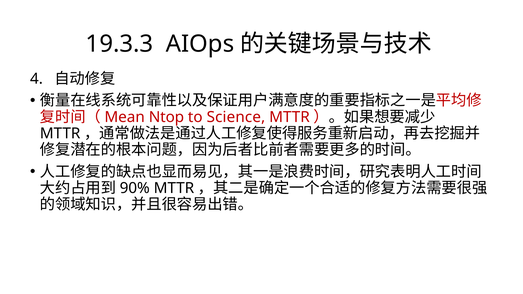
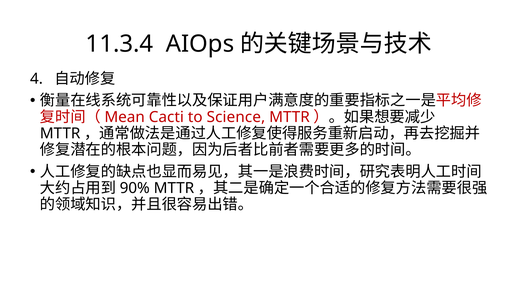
19.3.3: 19.3.3 -> 11.3.4 (119, 44)
Ntop: Ntop -> Cacti (166, 117)
